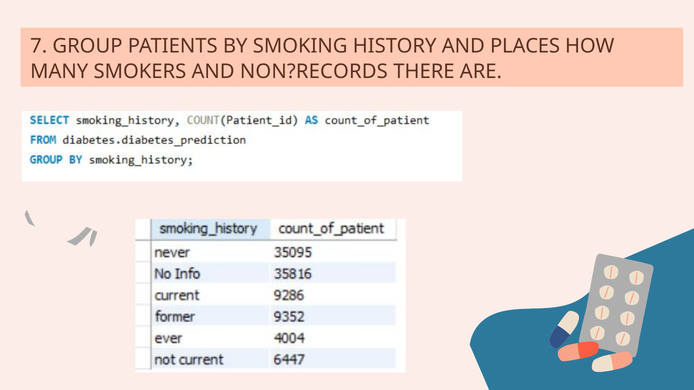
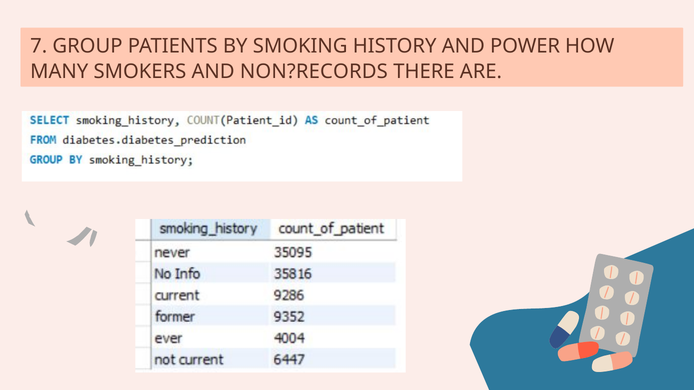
PLACES: PLACES -> POWER (525, 46)
